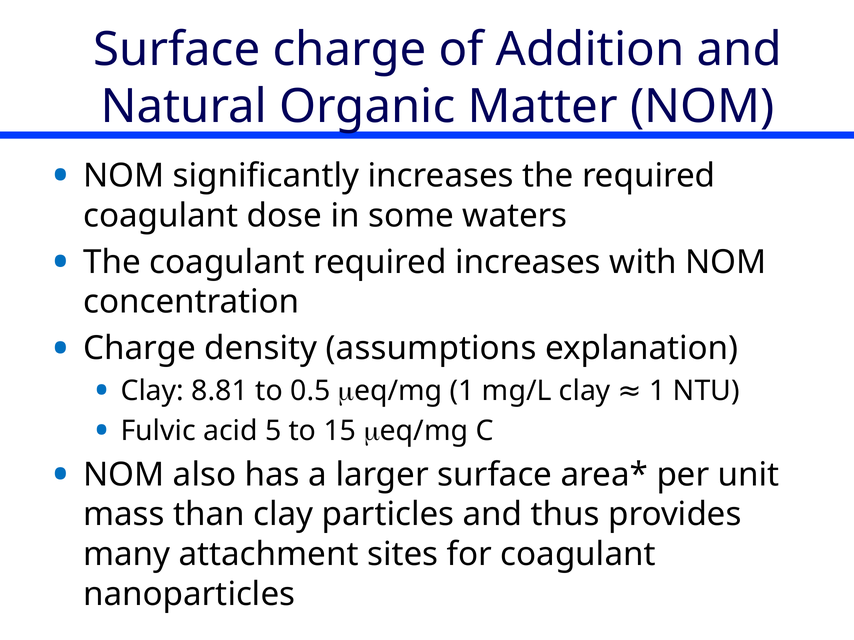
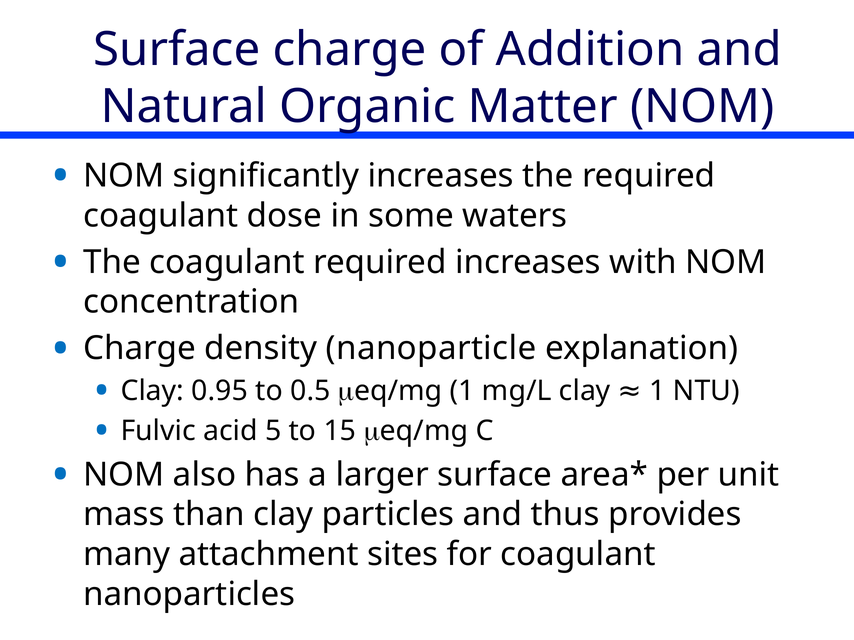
assumptions: assumptions -> nanoparticle (431, 349)
8.81: 8.81 -> 0.95 (220, 391)
